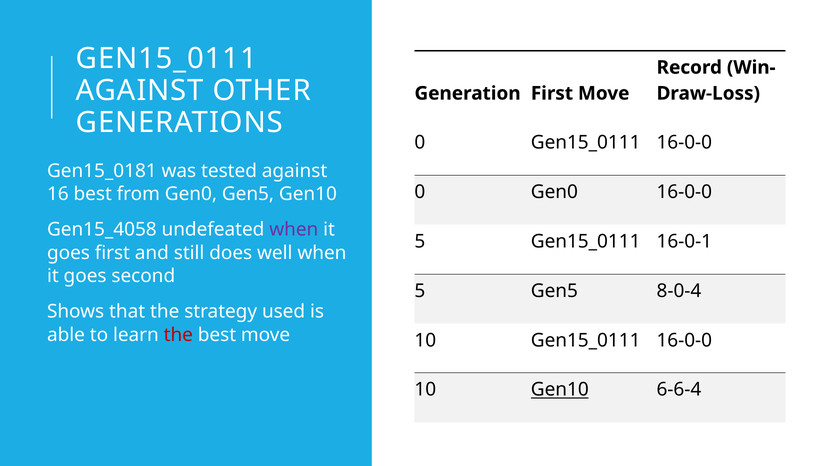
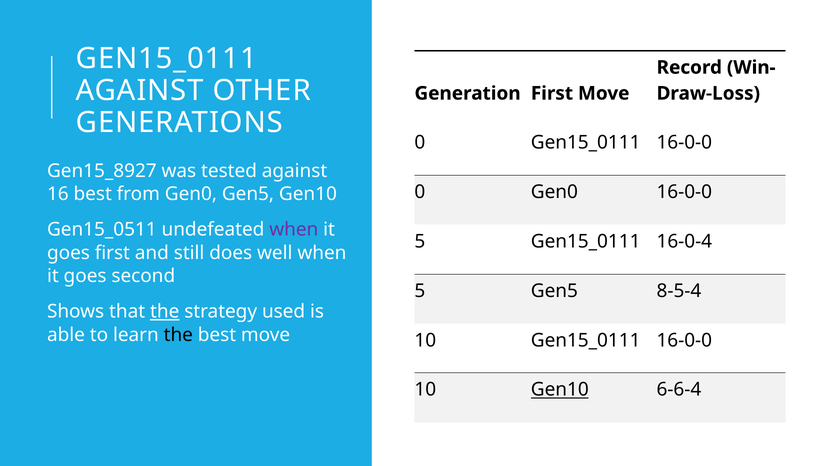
Gen15_0181: Gen15_0181 -> Gen15_8927 (102, 171)
Gen15_4058: Gen15_4058 -> Gen15_0511 (102, 230)
16-0-1: 16-0-1 -> 16-0-4 (684, 242)
8-0-4: 8-0-4 -> 8-5-4 (679, 291)
the underline: none -> present (165, 312)
the colour: red -> black (178, 335)
